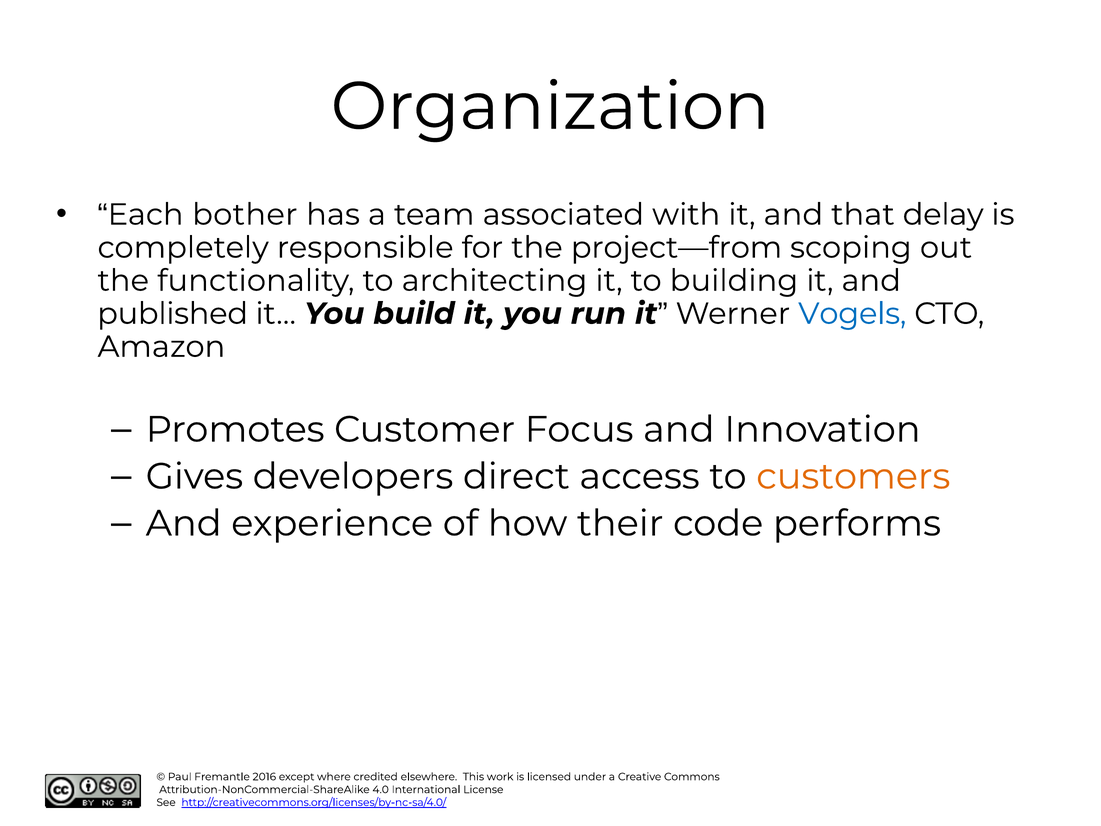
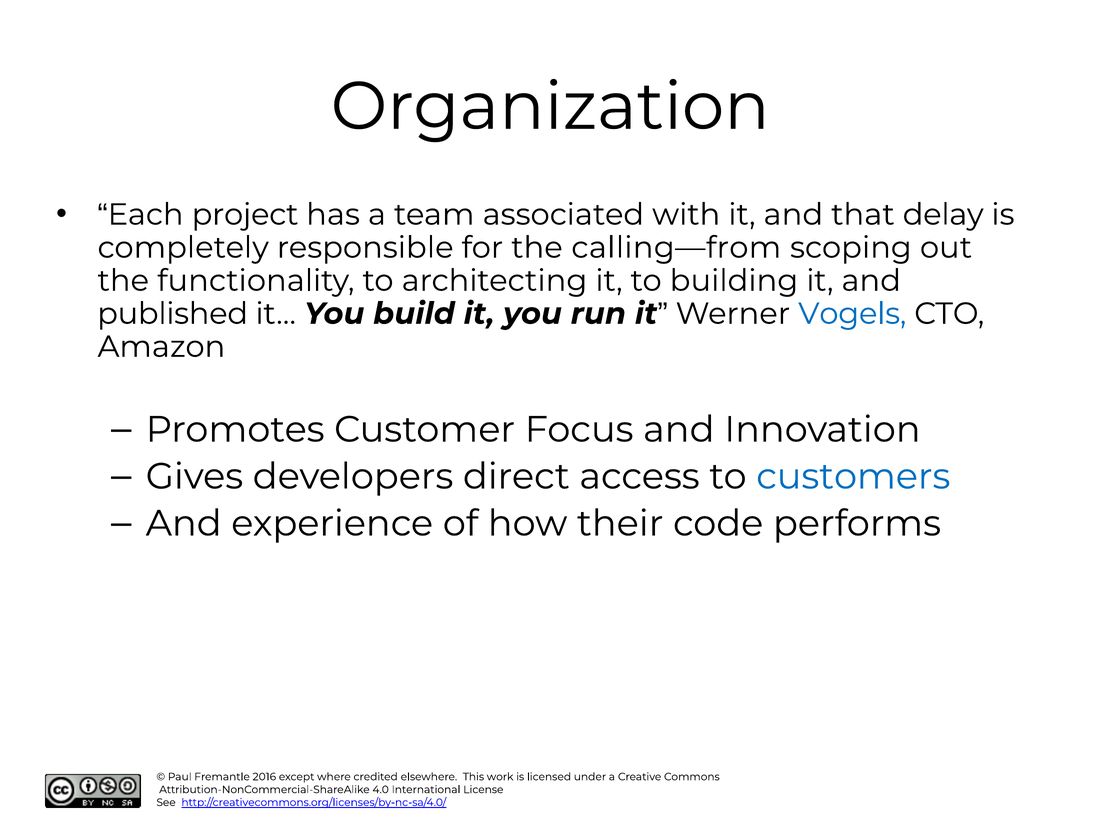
bother: bother -> project (245, 215)
project—from: project—from -> calling—from (676, 248)
customers colour: orange -> blue (853, 476)
